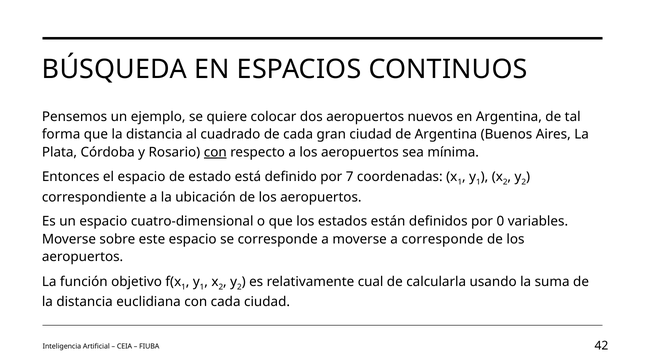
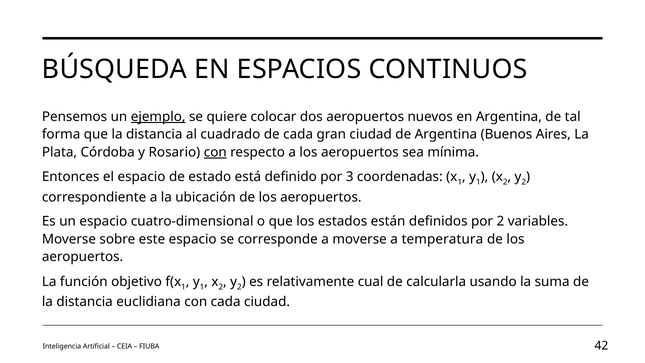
ejemplo underline: none -> present (158, 117)
7: 7 -> 3 (350, 177)
por 0: 0 -> 2 (500, 221)
a corresponde: corresponde -> temperatura (442, 239)
